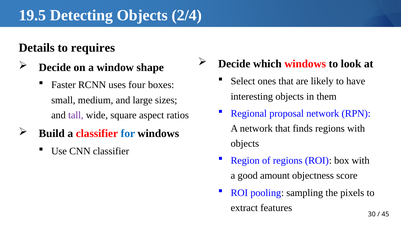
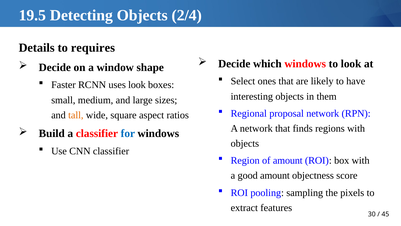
uses four: four -> look (137, 85)
tall colour: purple -> orange (76, 115)
of regions: regions -> amount (288, 160)
